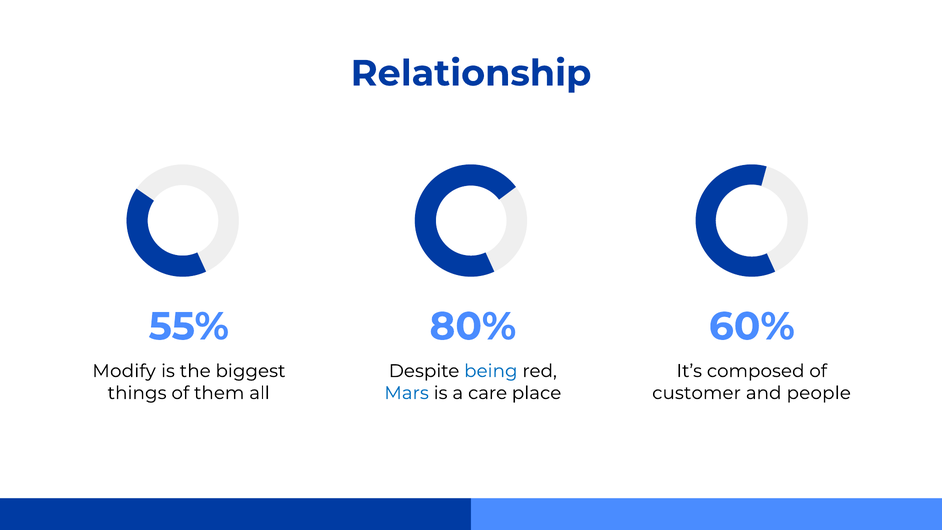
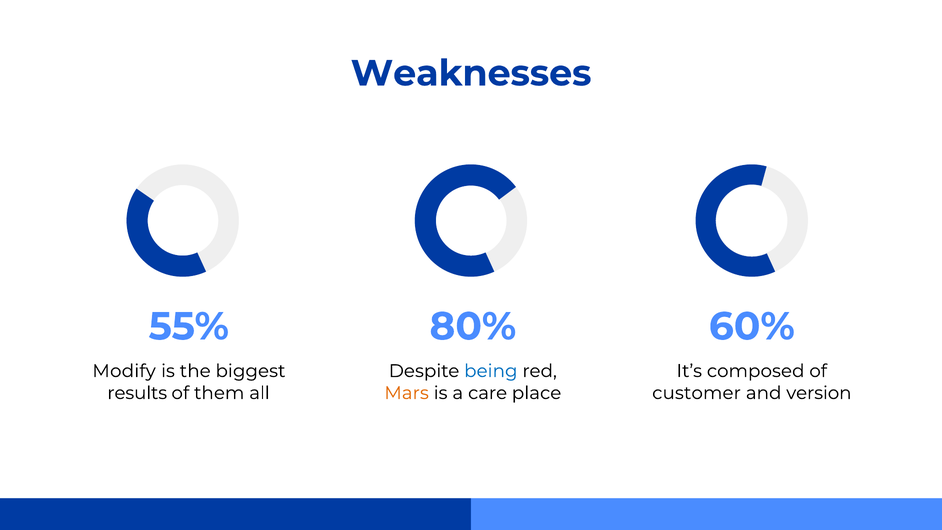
Relationship: Relationship -> Weaknesses (471, 73)
things: things -> results (137, 393)
Mars colour: blue -> orange (407, 393)
people: people -> version (819, 393)
